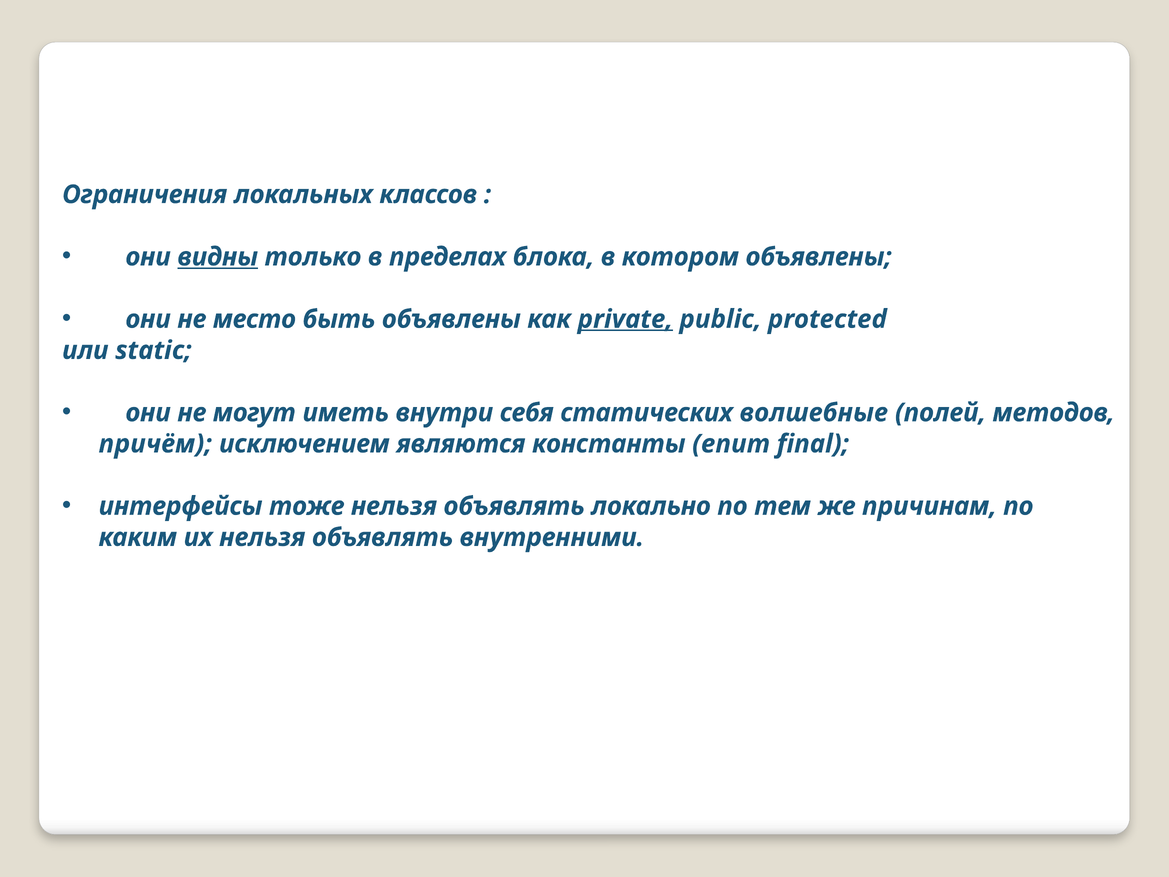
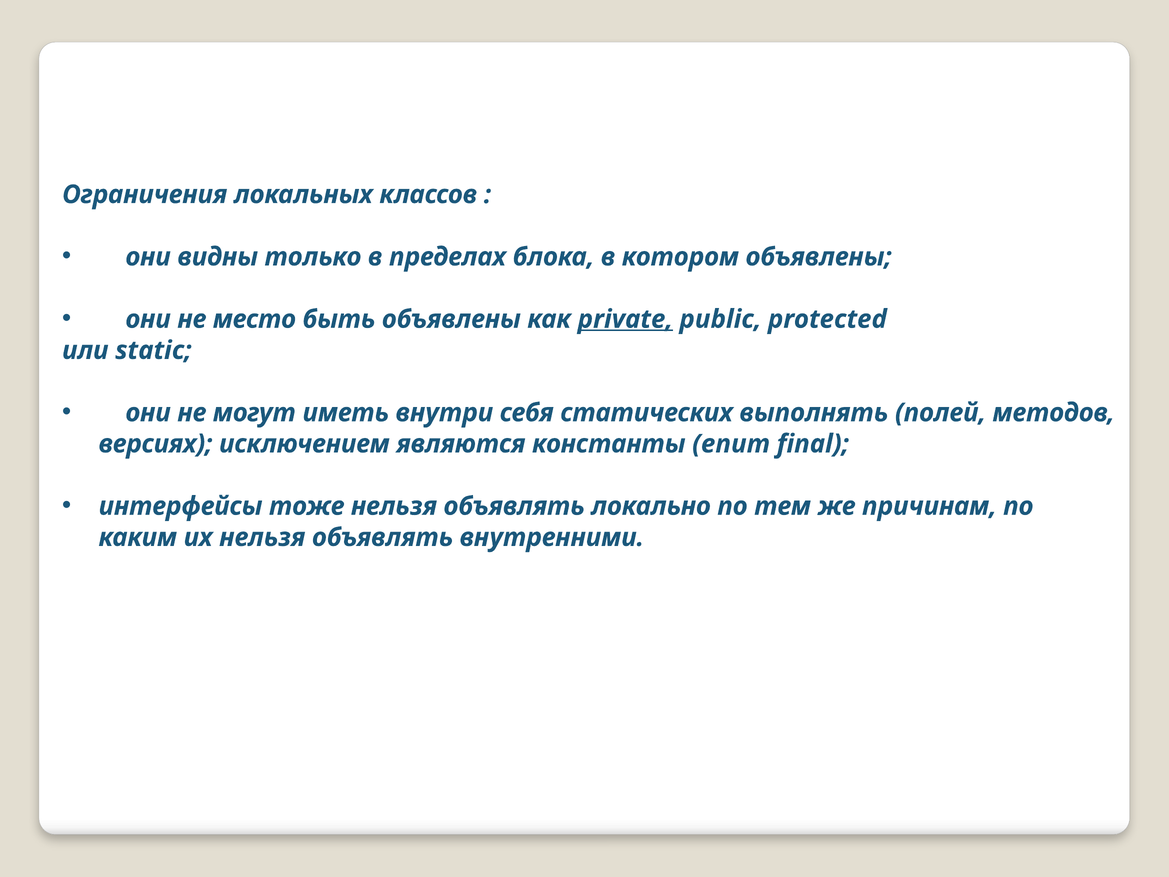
видны underline: present -> none (218, 257)
волшебные: волшебные -> выполнять (814, 413)
причём: причём -> версиях (156, 444)
